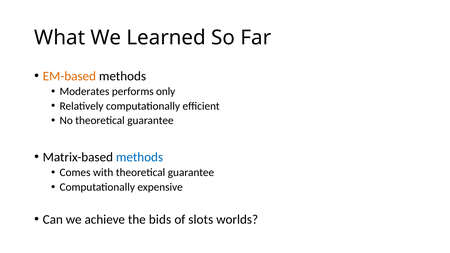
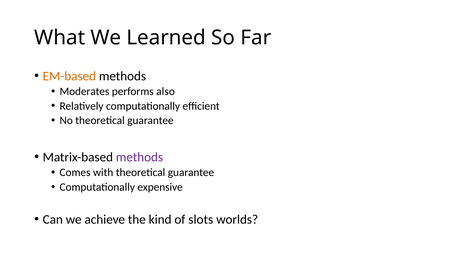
only: only -> also (166, 92)
methods colour: blue -> purple (140, 157)
bids: bids -> kind (160, 219)
